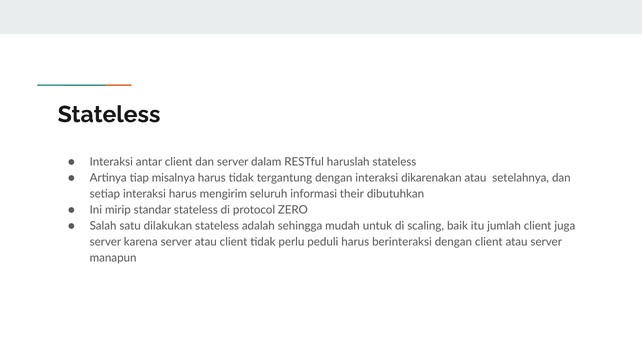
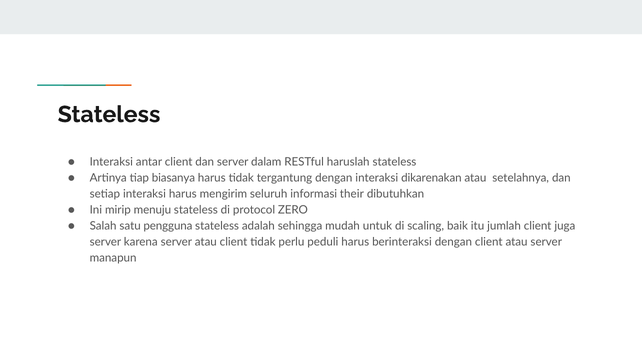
misalnya: misalnya -> biasanya (173, 178)
standar: standar -> menuju (152, 210)
dilakukan: dilakukan -> pengguna (168, 226)
